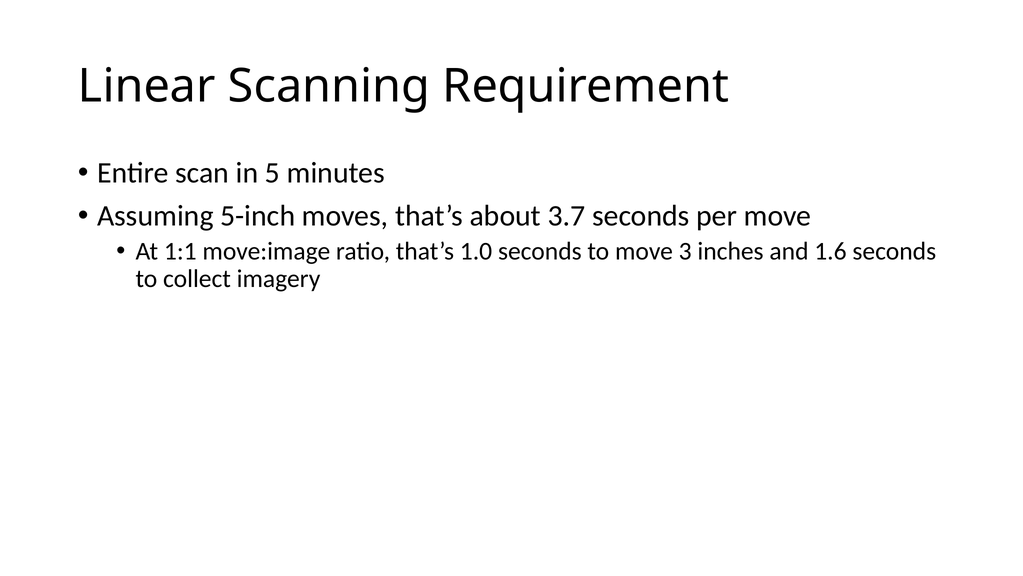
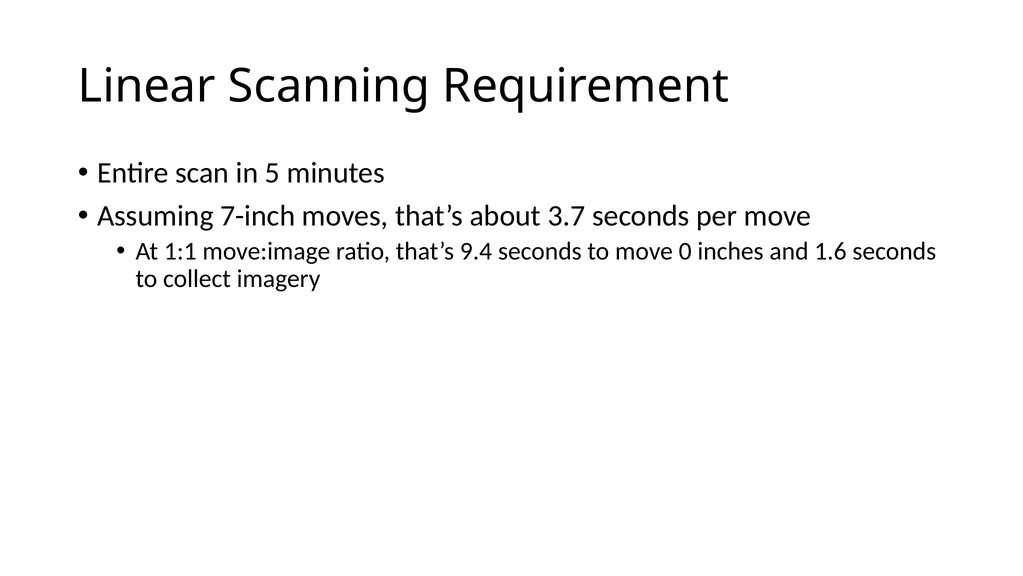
5-inch: 5-inch -> 7-inch (258, 216)
1.0: 1.0 -> 9.4 (476, 251)
3: 3 -> 0 (685, 251)
